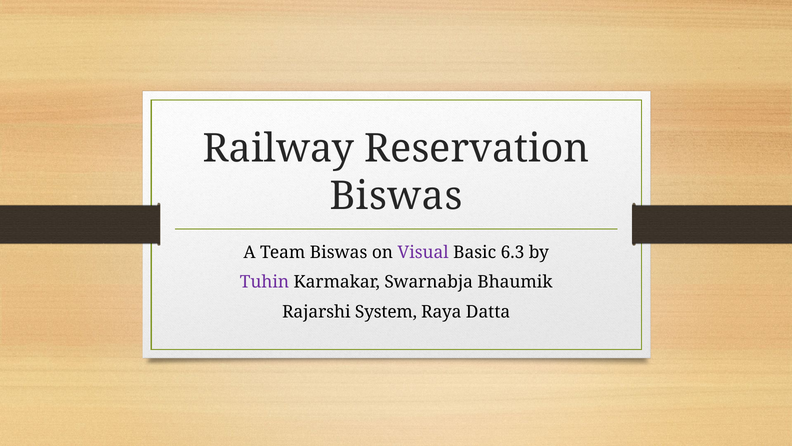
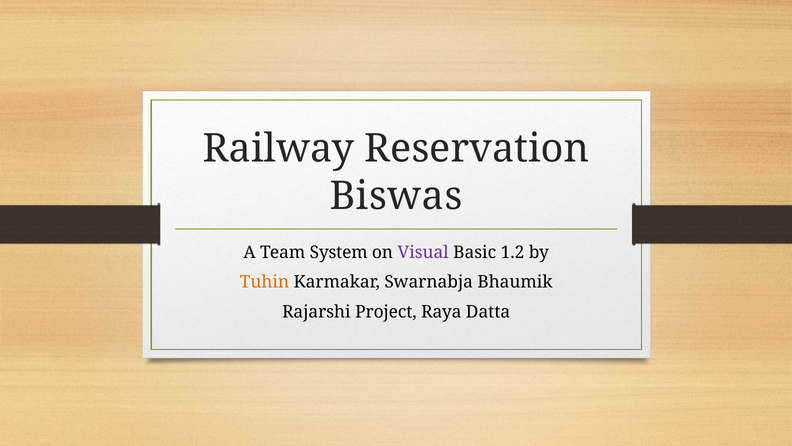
Team Biswas: Biswas -> System (339, 252)
6.3: 6.3 -> 1.2 (513, 252)
Tuhin colour: purple -> orange (264, 282)
System: System -> Project (386, 312)
